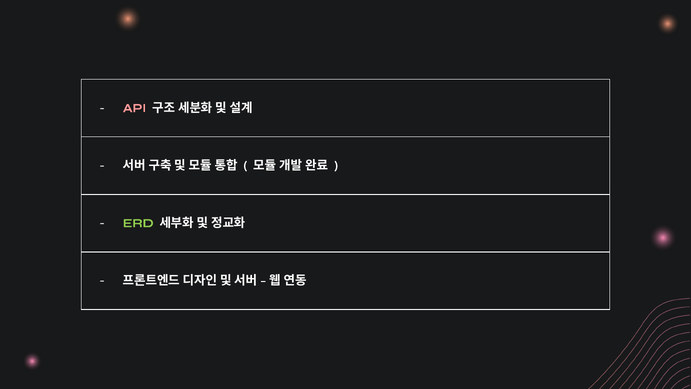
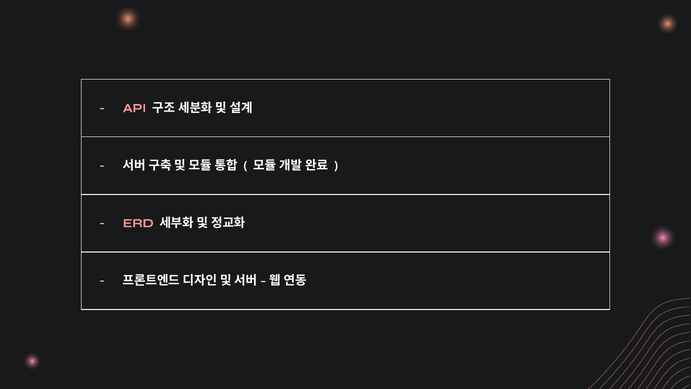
ERD colour: light green -> pink (138, 223)
